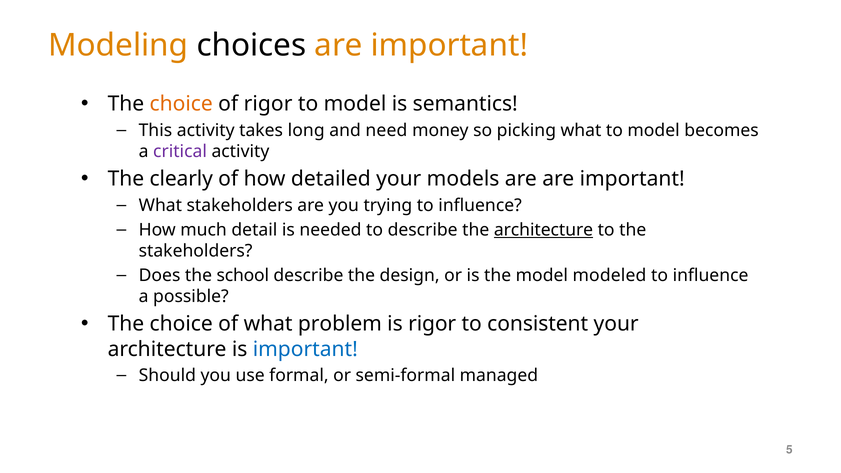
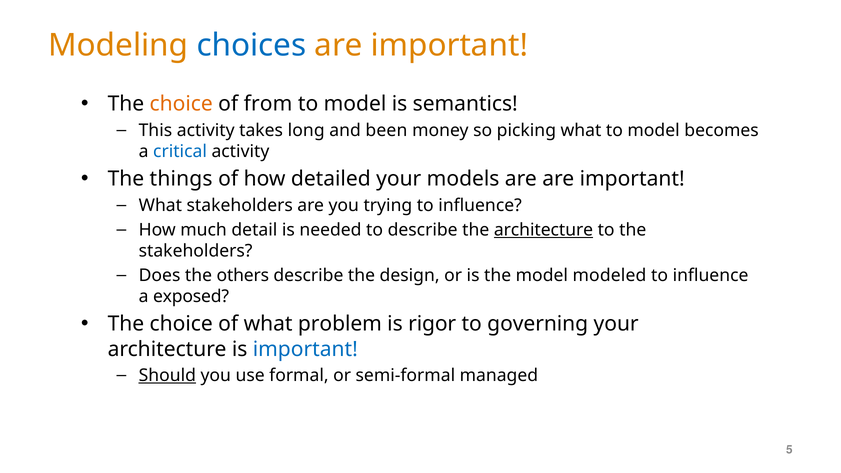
choices colour: black -> blue (251, 45)
of rigor: rigor -> from (268, 104)
need: need -> been (386, 130)
critical colour: purple -> blue (180, 151)
clearly: clearly -> things (181, 179)
school: school -> others (243, 275)
possible: possible -> exposed (191, 296)
consistent: consistent -> governing (538, 324)
Should underline: none -> present (167, 376)
